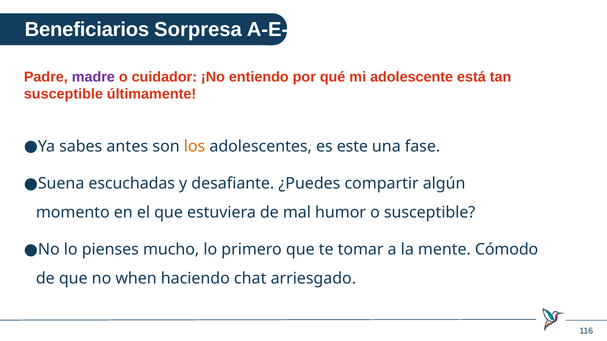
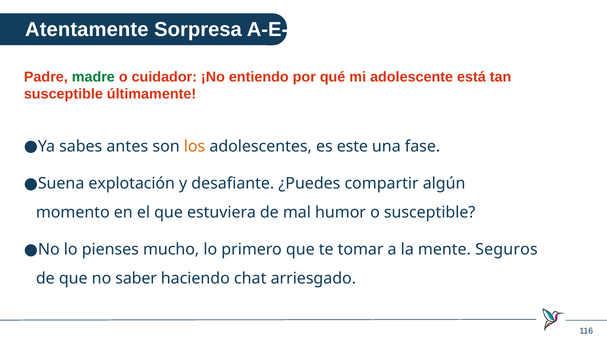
Beneficiarios: Beneficiarios -> Atentamente (87, 30)
madre colour: purple -> green (93, 77)
escuchadas: escuchadas -> explotación (132, 184)
Cómodo: Cómodo -> Seguros (506, 250)
when: when -> saber (136, 279)
